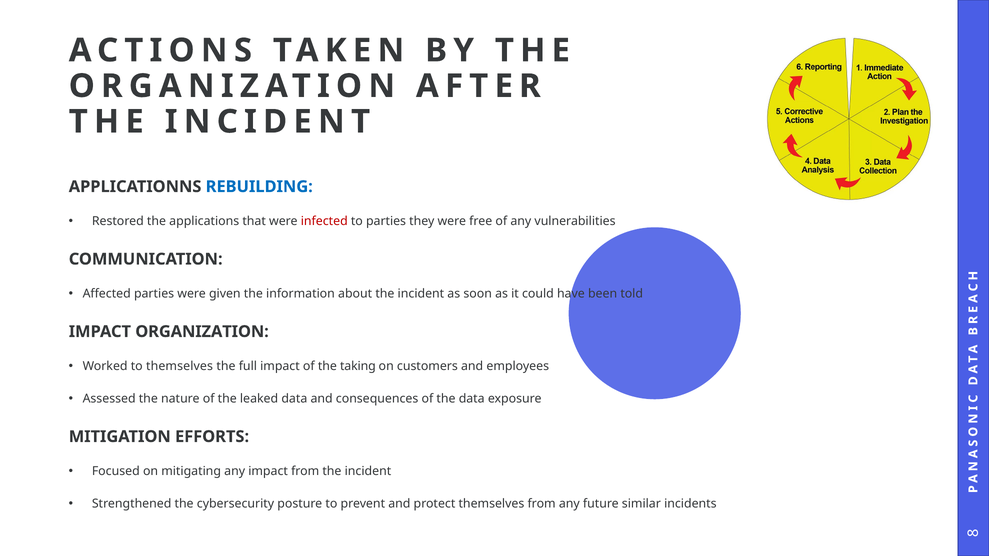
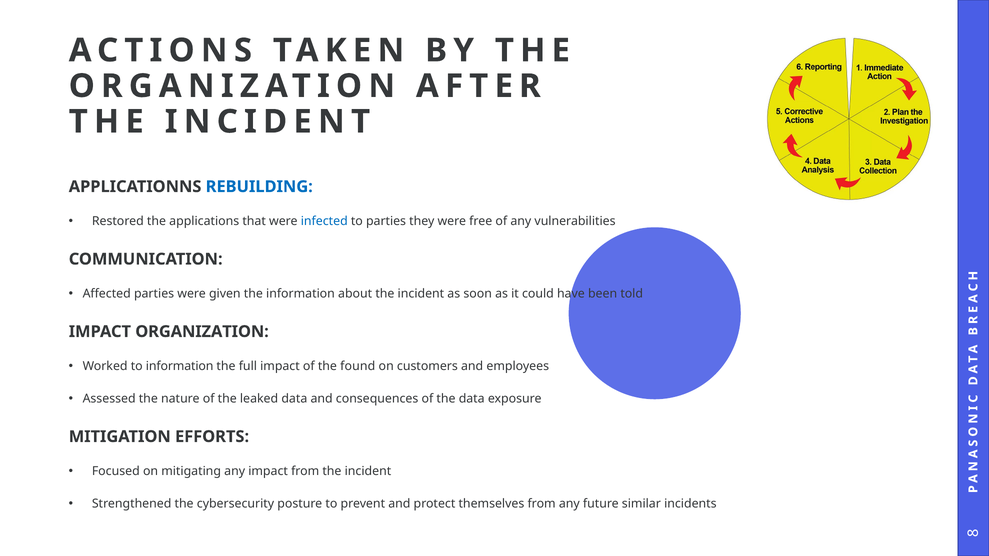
infected colour: red -> blue (324, 221)
to themselves: themselves -> information (180, 367)
taking: taking -> found (358, 367)
